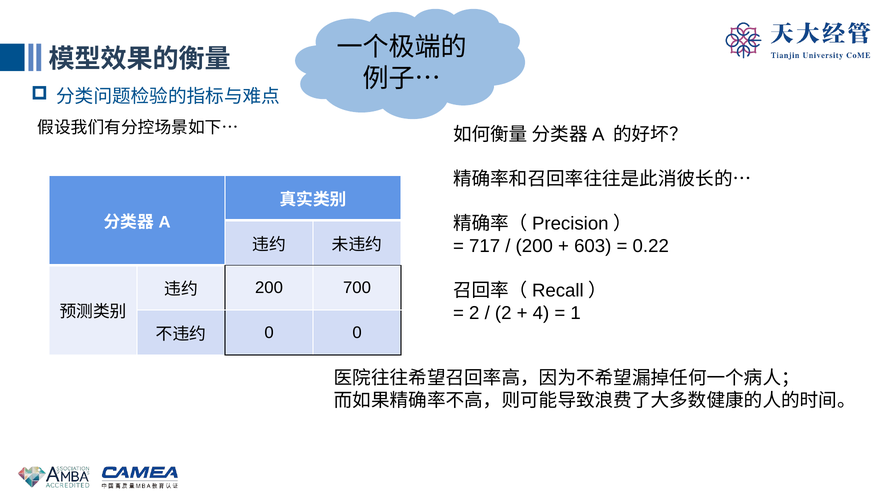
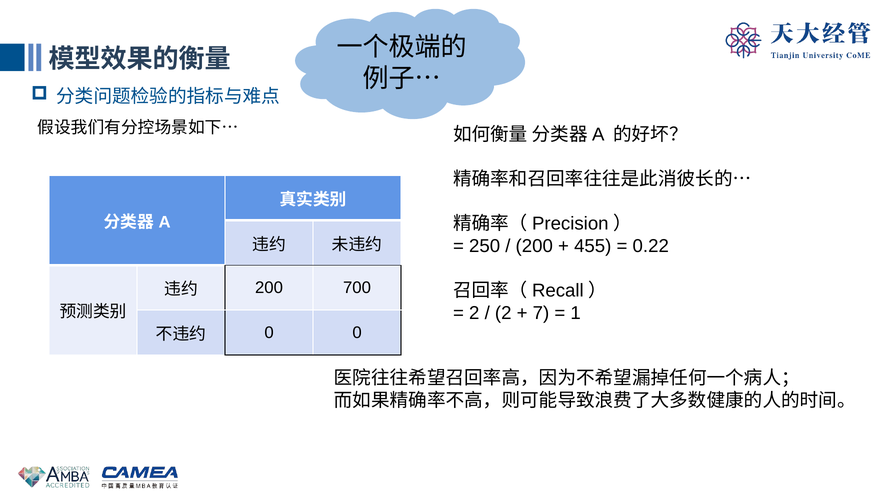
717: 717 -> 250 (485, 246)
603: 603 -> 455 (593, 246)
4: 4 -> 7 (541, 313)
